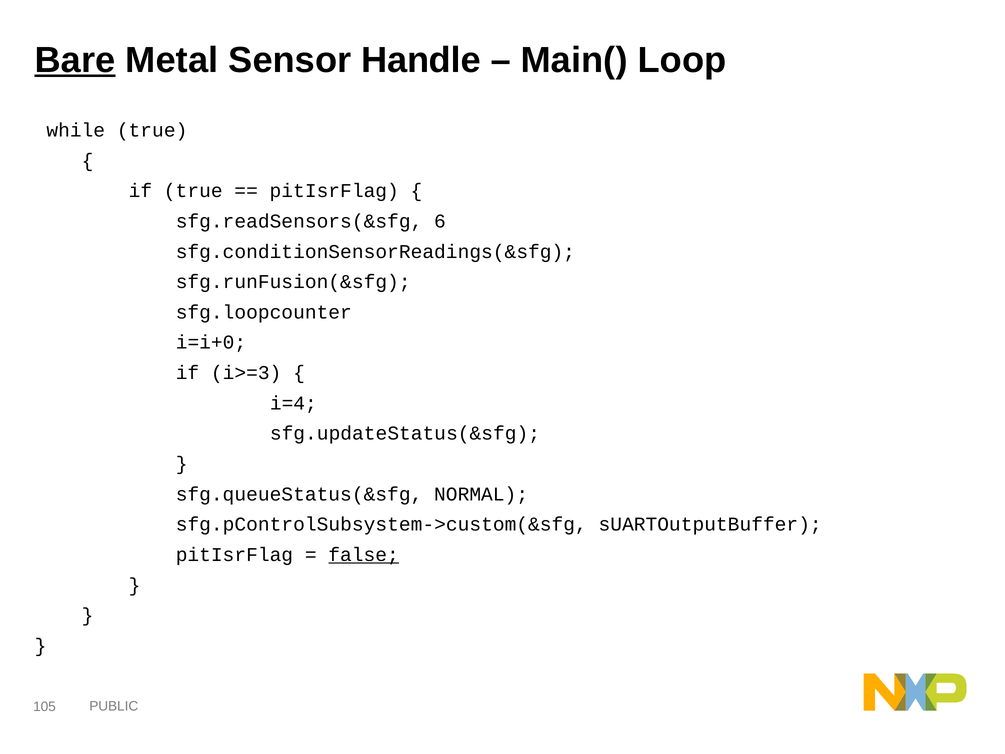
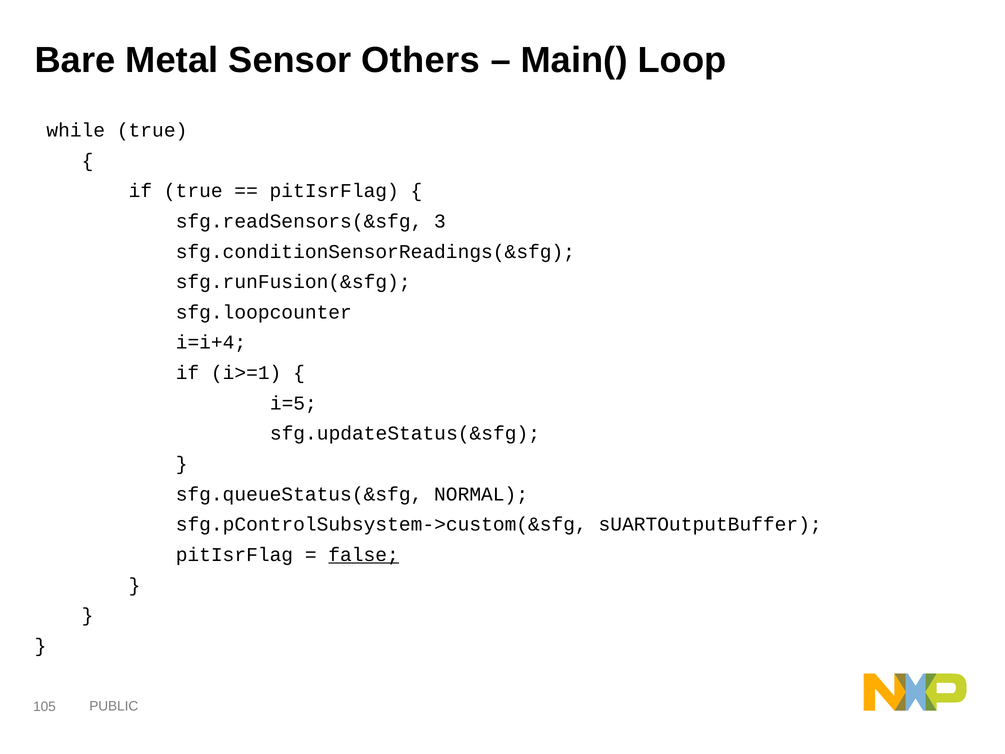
Bare underline: present -> none (75, 60)
Handle: Handle -> Others (421, 60)
6: 6 -> 3 (440, 221)
i=i+0: i=i+0 -> i=i+4 (211, 342)
i>=3: i>=3 -> i>=1 (246, 373)
i=4: i=4 -> i=5 (293, 403)
